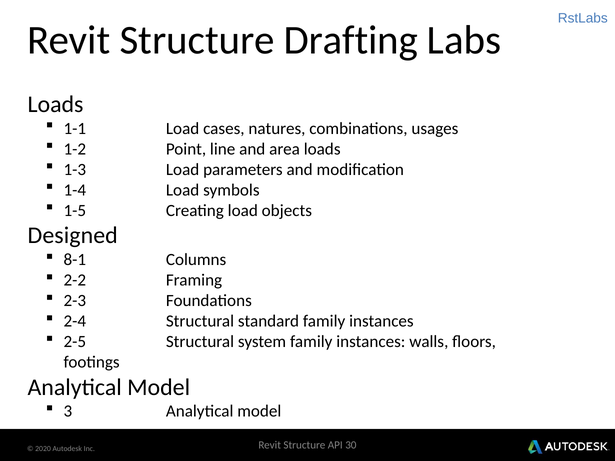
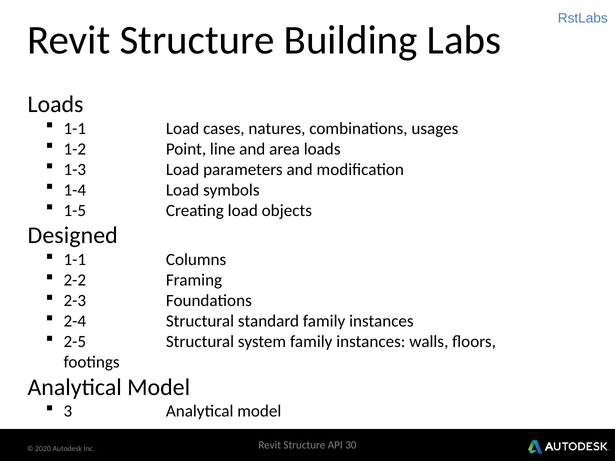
Drafting: Drafting -> Building (351, 40)
8-1: 8-1 -> 1-1 (75, 260)
